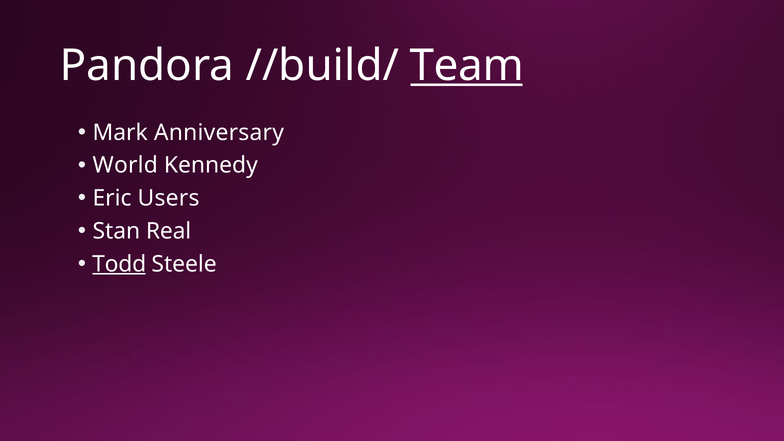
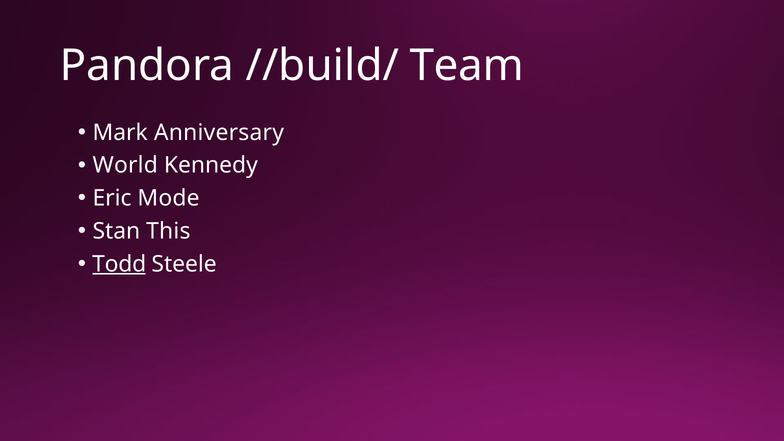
Team underline: present -> none (467, 66)
Users: Users -> Mode (169, 198)
Real: Real -> This (168, 231)
